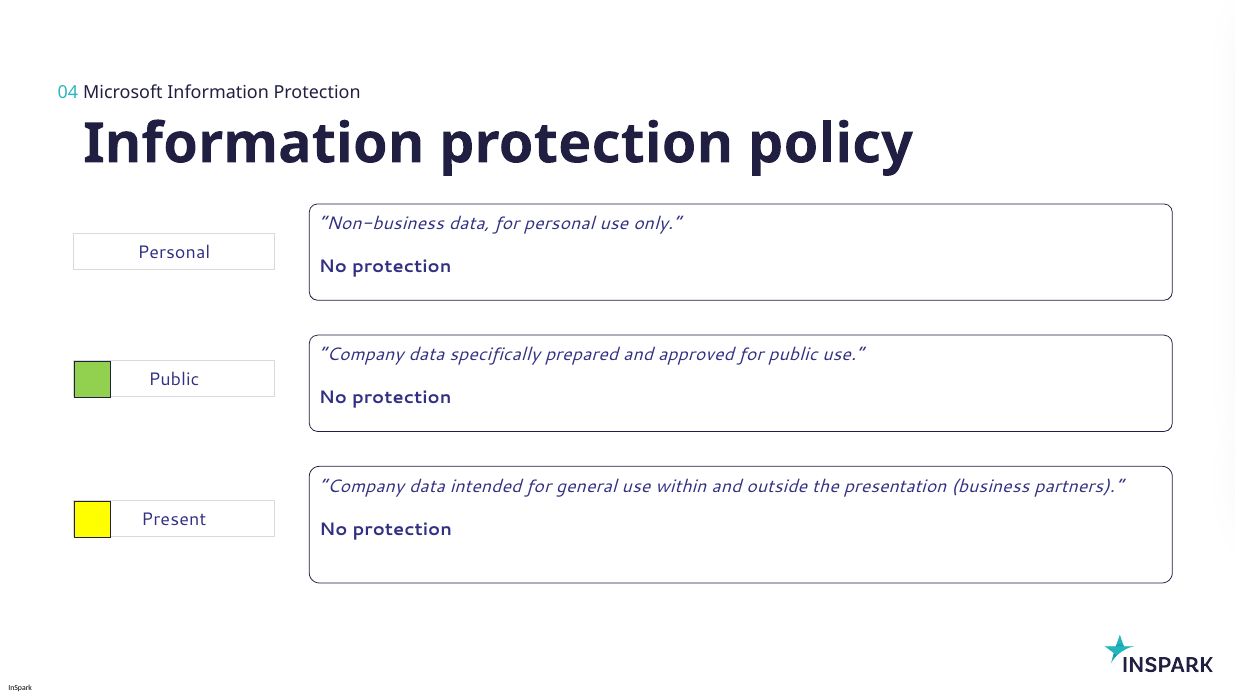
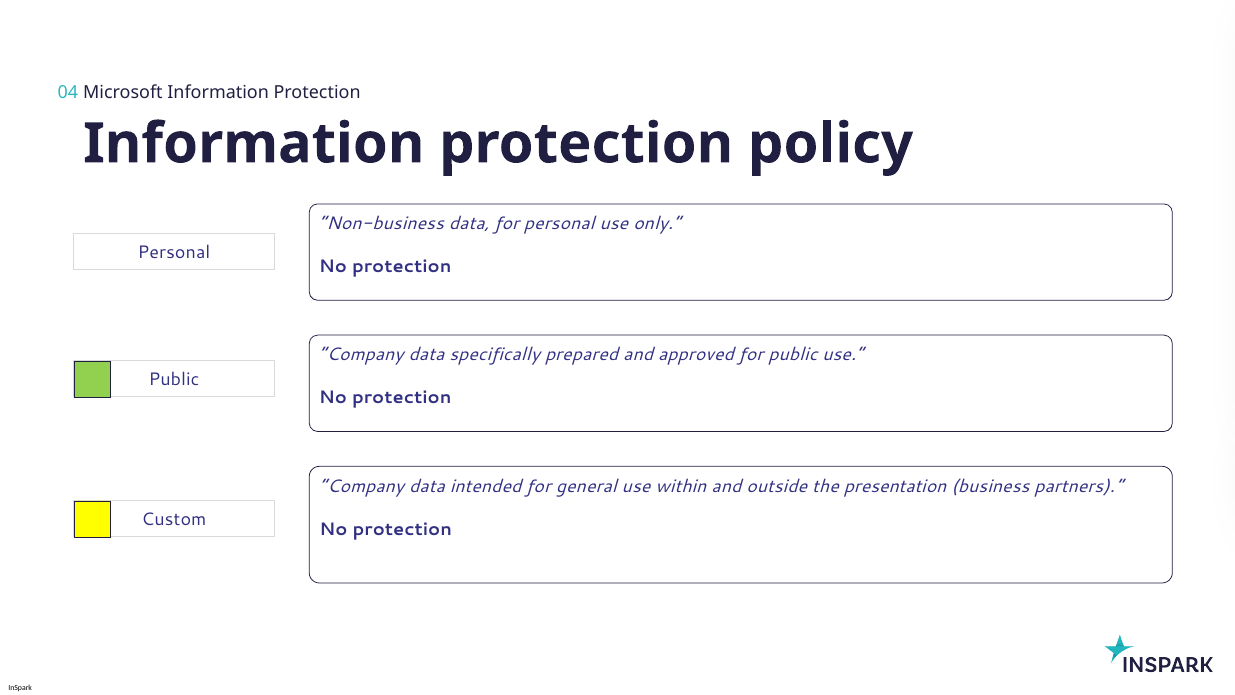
Present: Present -> Custom (174, 519)
